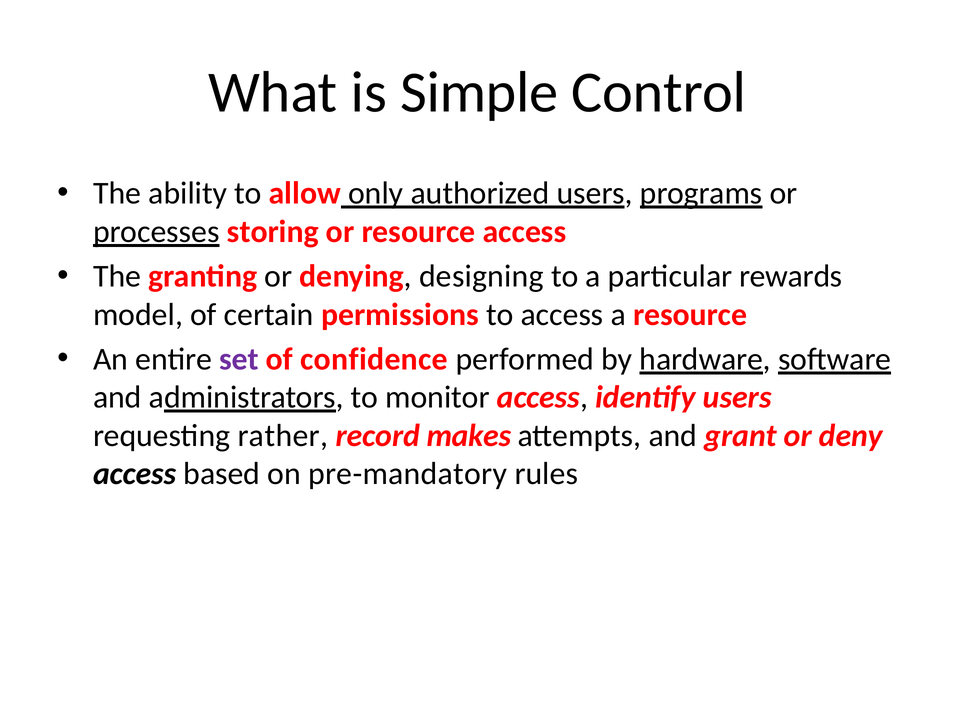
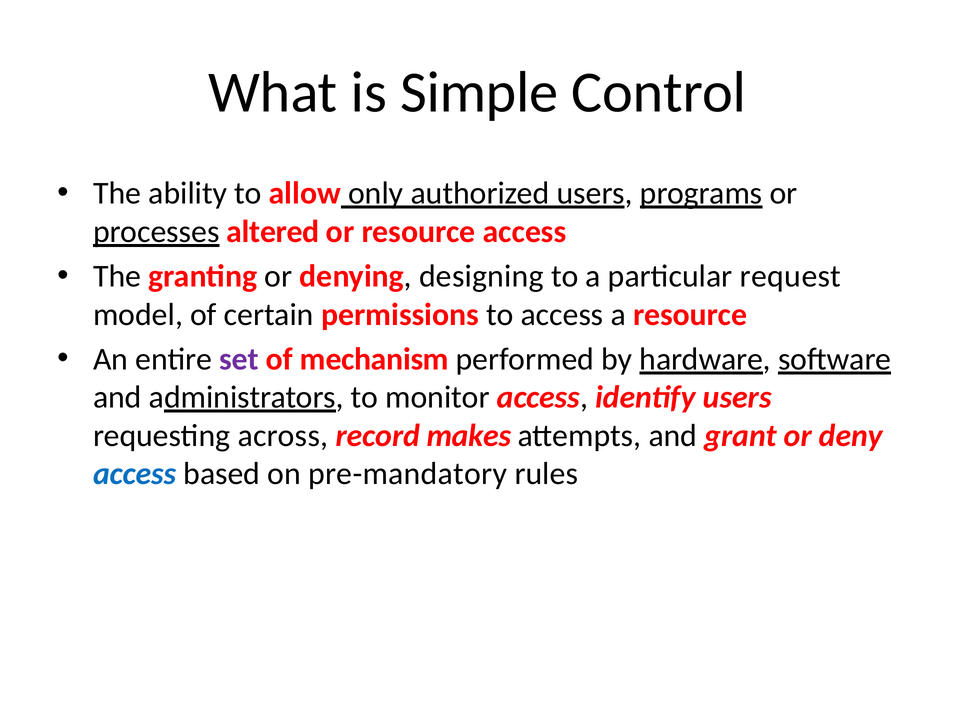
storing: storing -> altered (273, 231)
rewards: rewards -> request (791, 276)
confidence: confidence -> mechanism (374, 359)
rather: rather -> across (283, 435)
access colour: black -> blue (135, 473)
